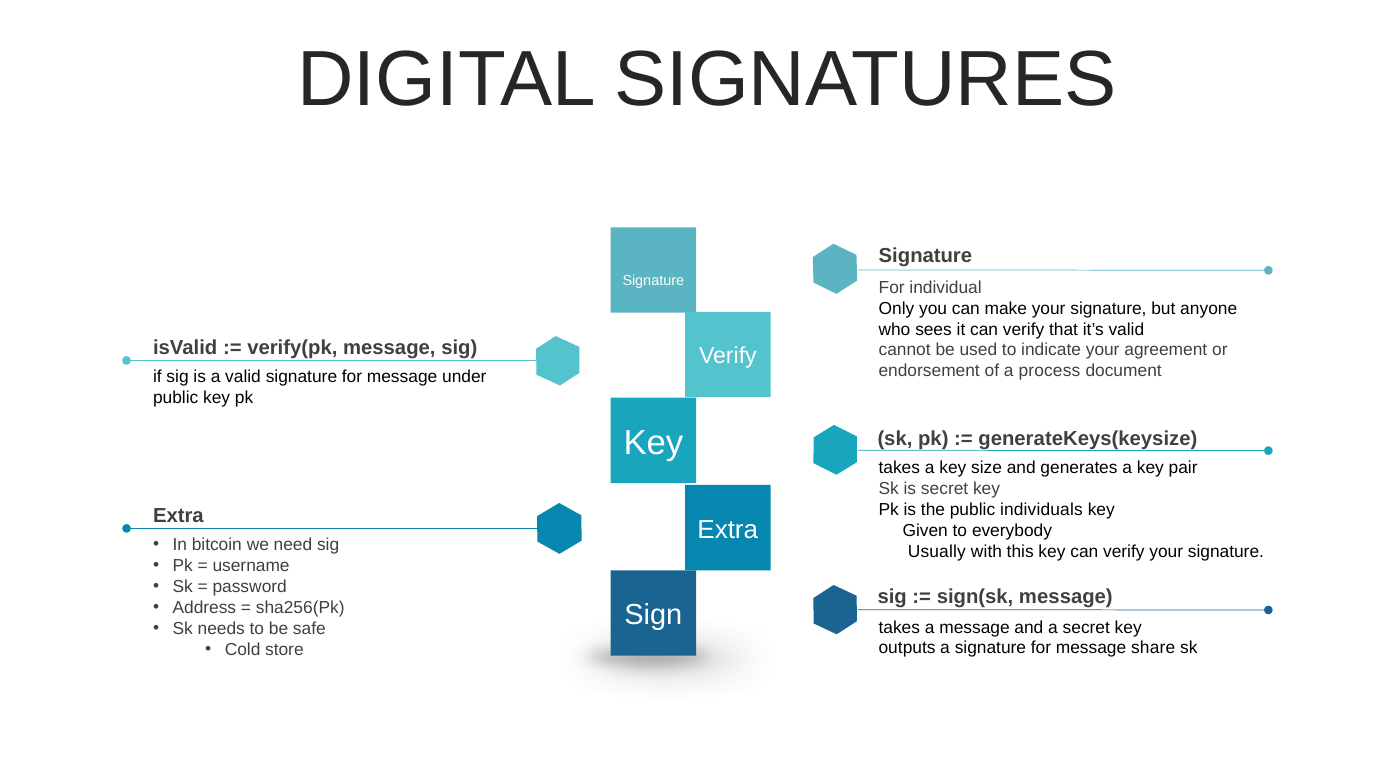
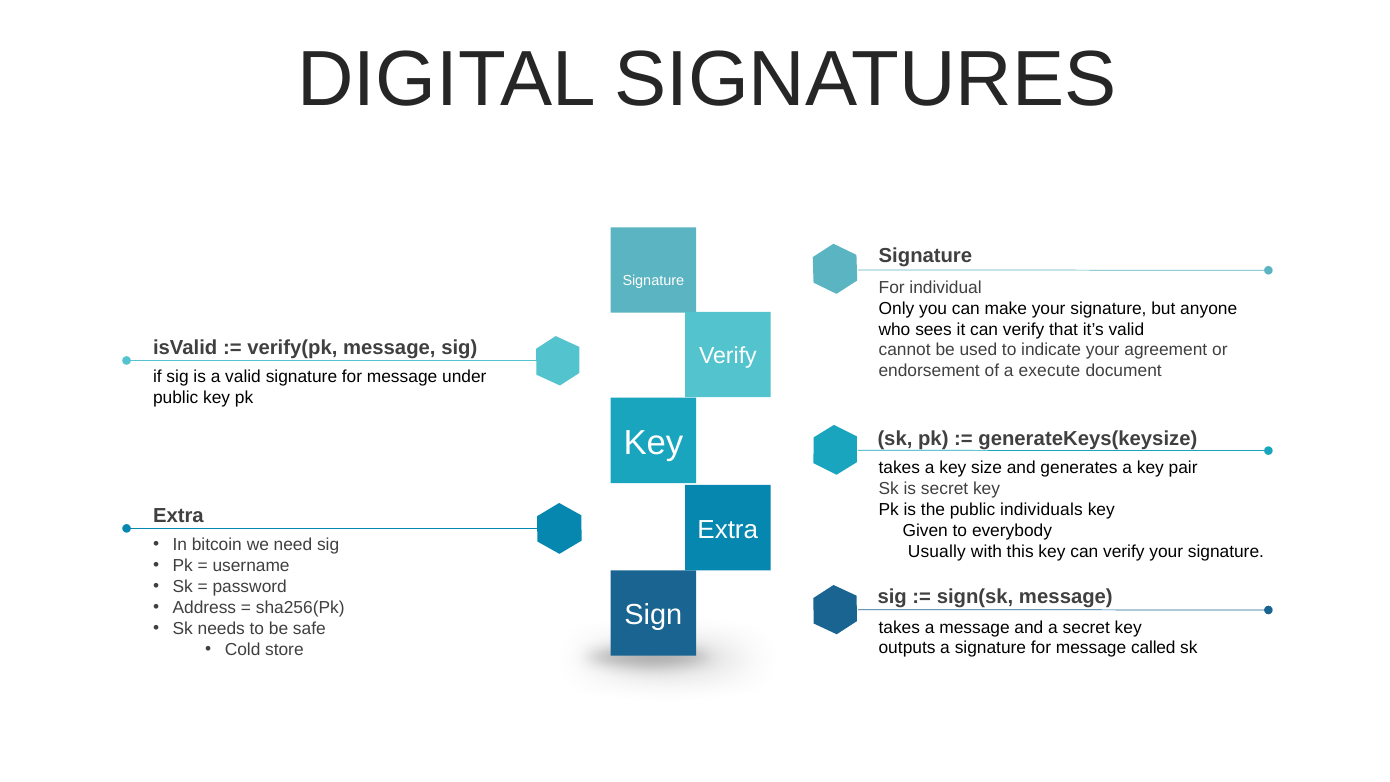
process: process -> execute (1049, 371)
share: share -> called (1153, 648)
